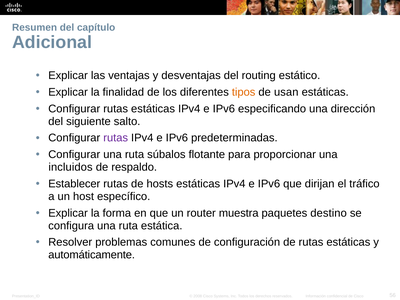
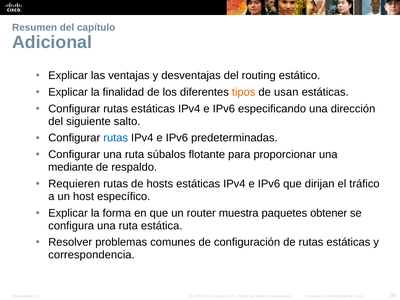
rutas colour: purple -> blue (116, 138)
incluidos: incluidos -> mediante (71, 167)
Establecer: Establecer -> Requieren (74, 184)
destino: destino -> obtener (329, 213)
automáticamente: automáticamente -> correspondencia (92, 255)
